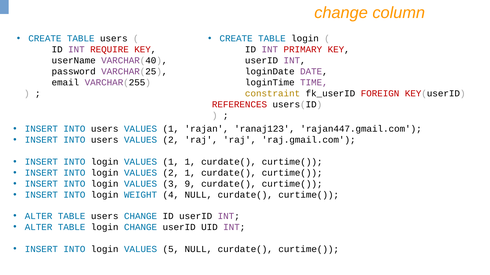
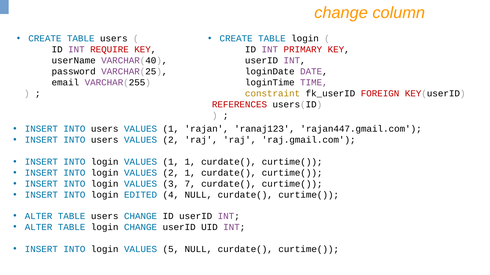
9: 9 -> 7 (190, 184)
WEIGHT: WEIGHT -> EDITED (141, 195)
